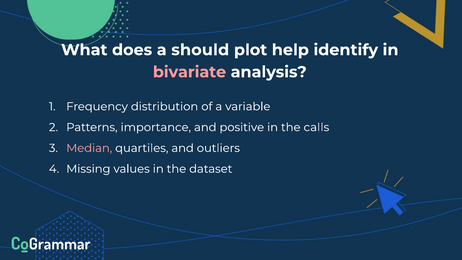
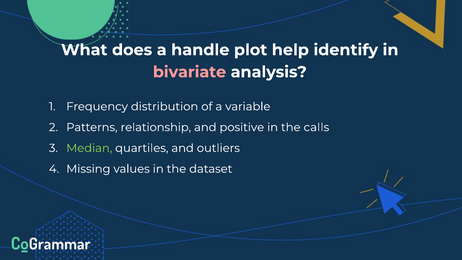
should: should -> handle (200, 50)
importance: importance -> relationship (156, 127)
Median colour: pink -> light green (89, 148)
